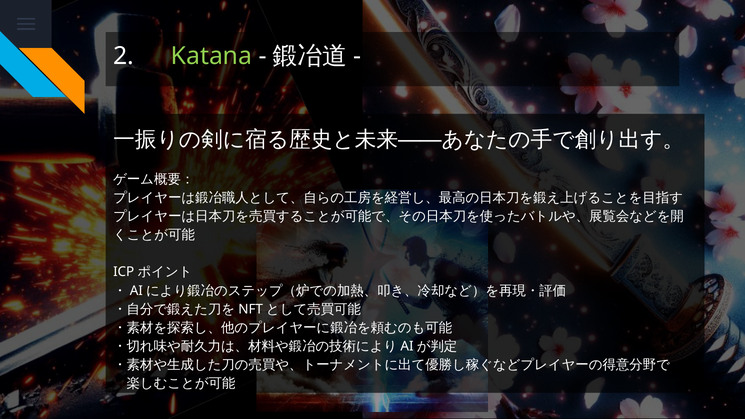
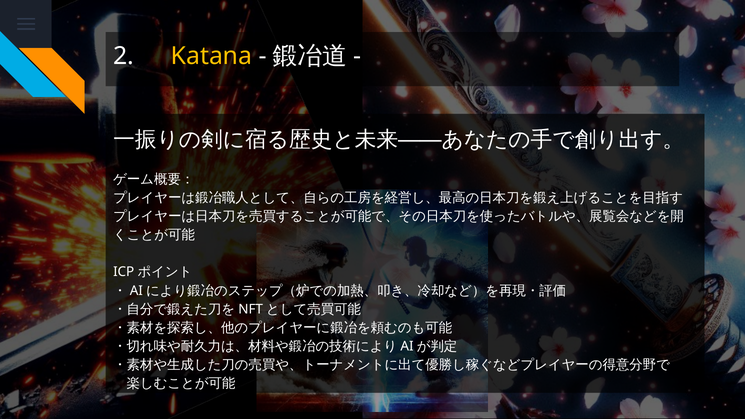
Katana colour: light green -> yellow (211, 56)
